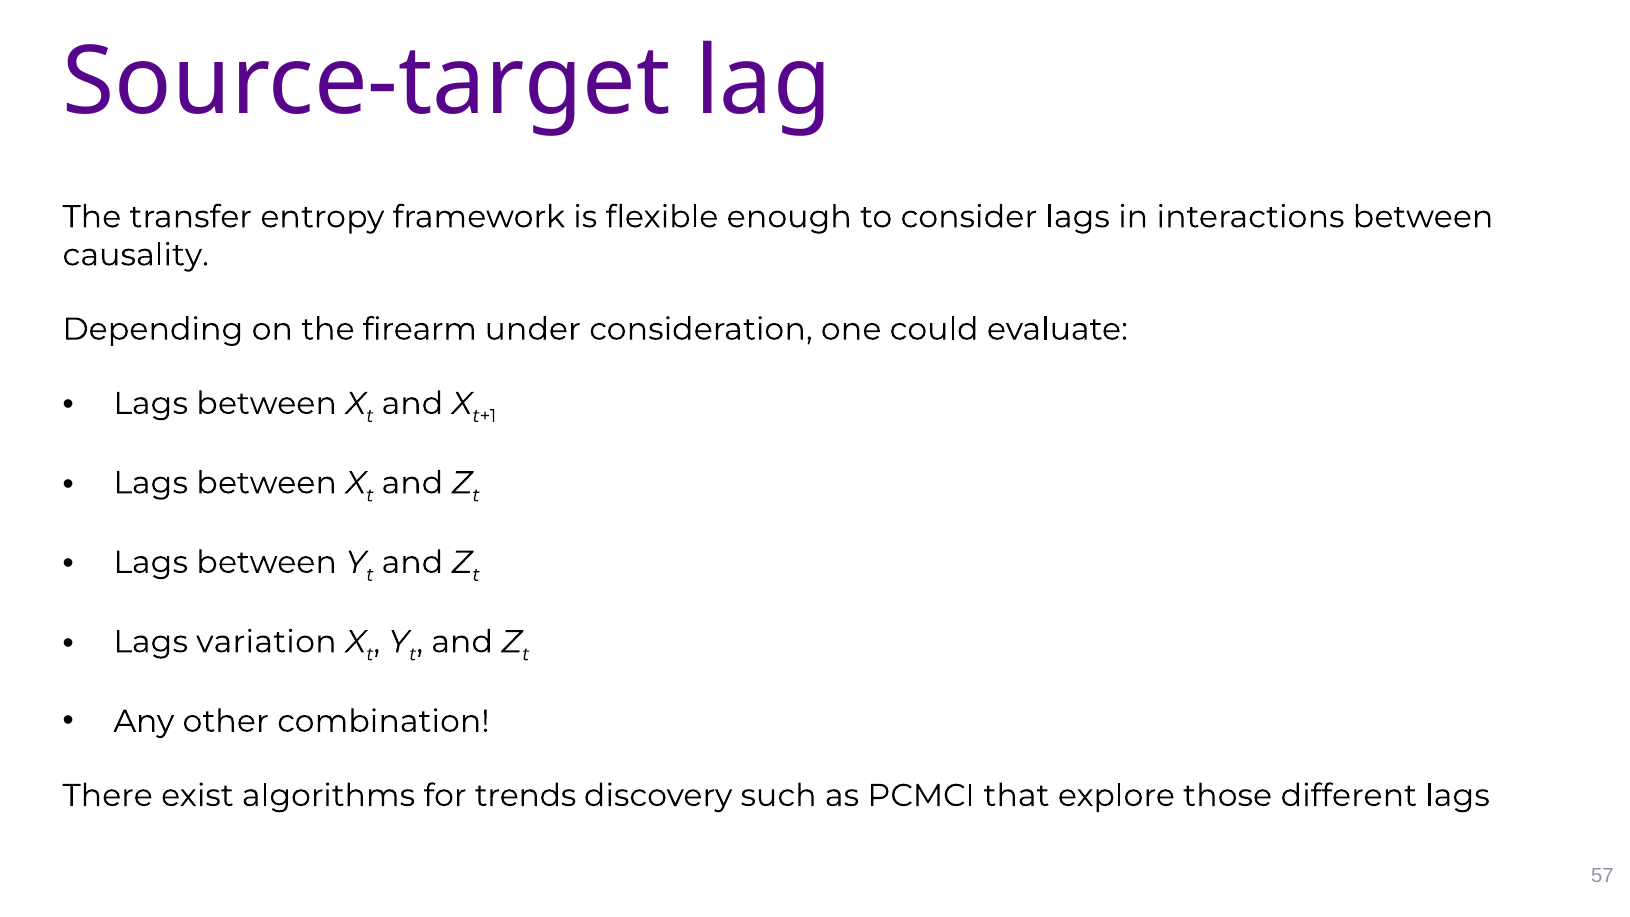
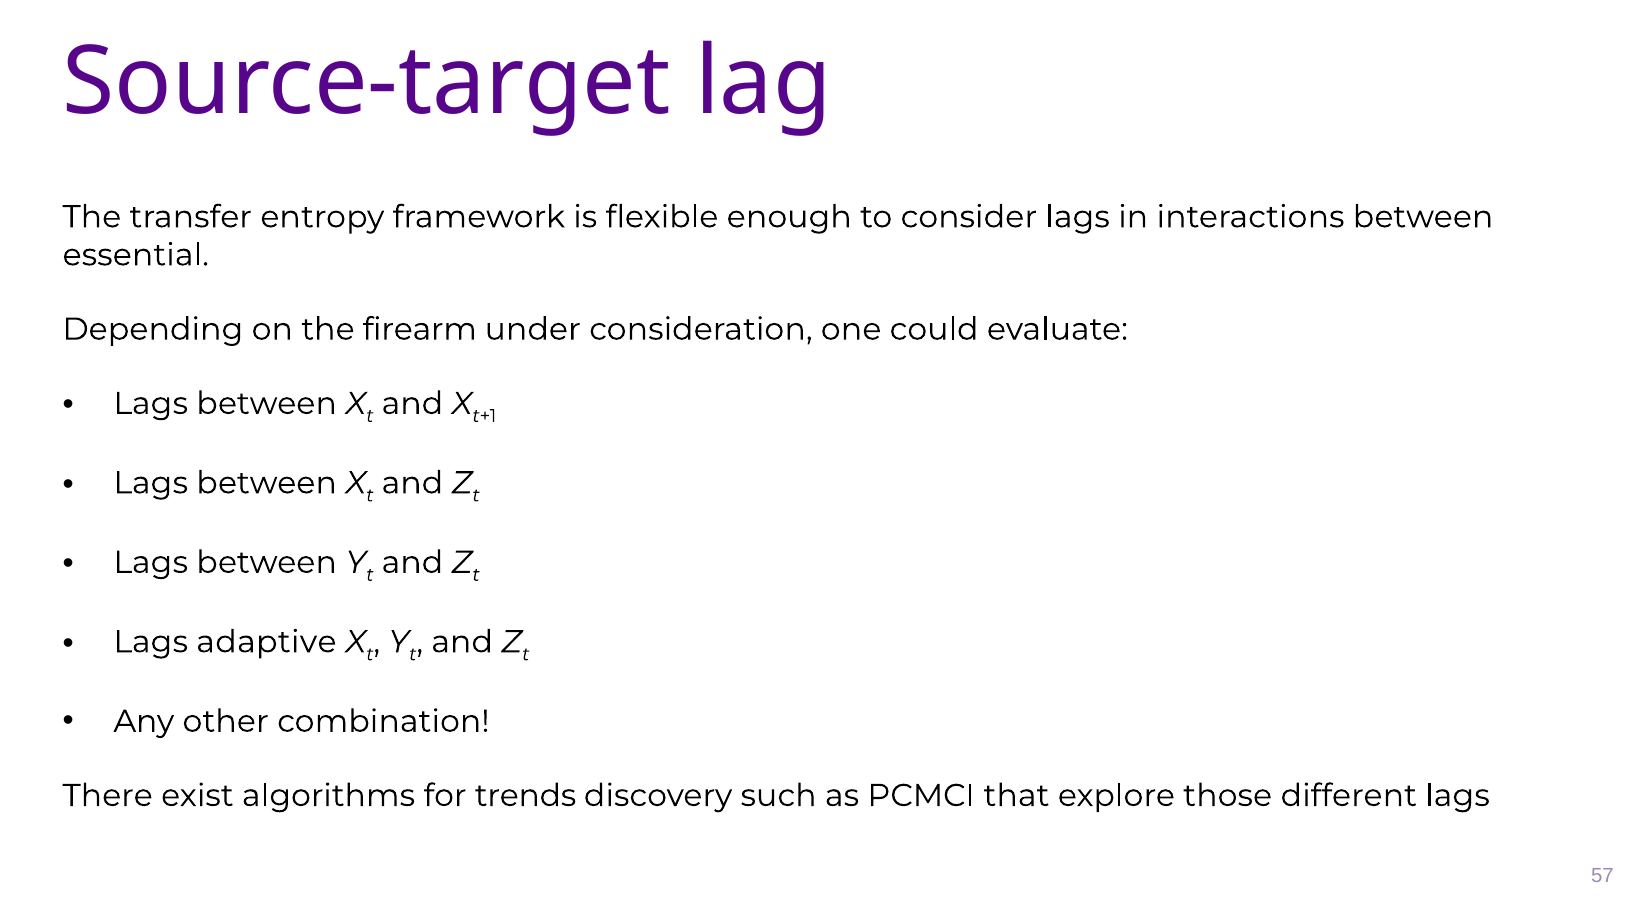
causality: causality -> essential (136, 255)
variation: variation -> adaptive (266, 642)
